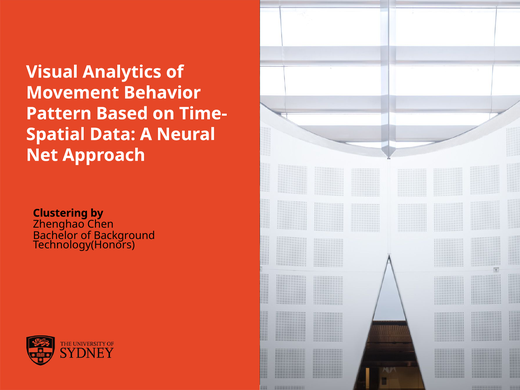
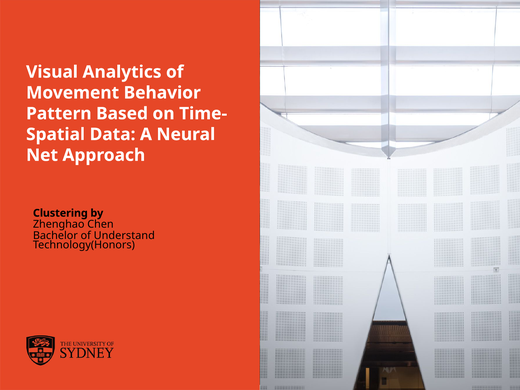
Background: Background -> Understand (124, 236)
